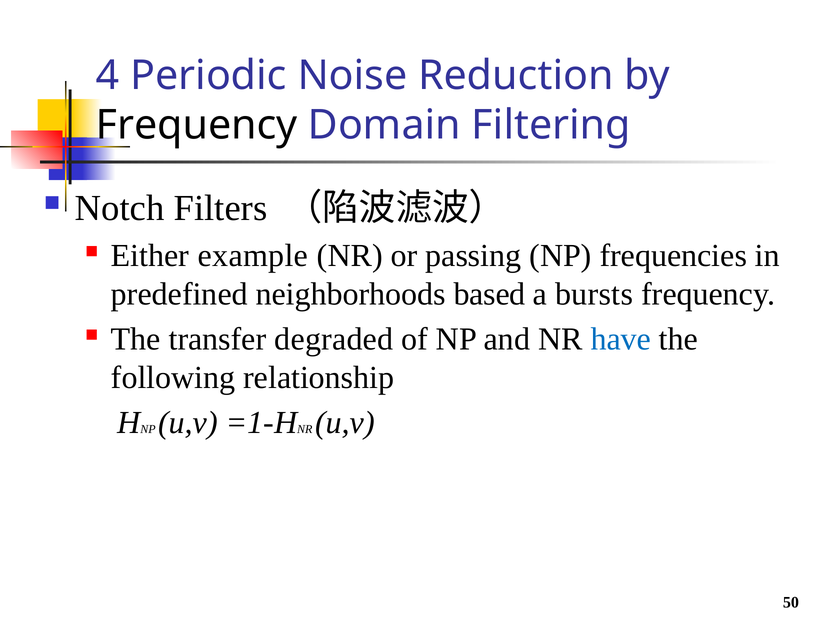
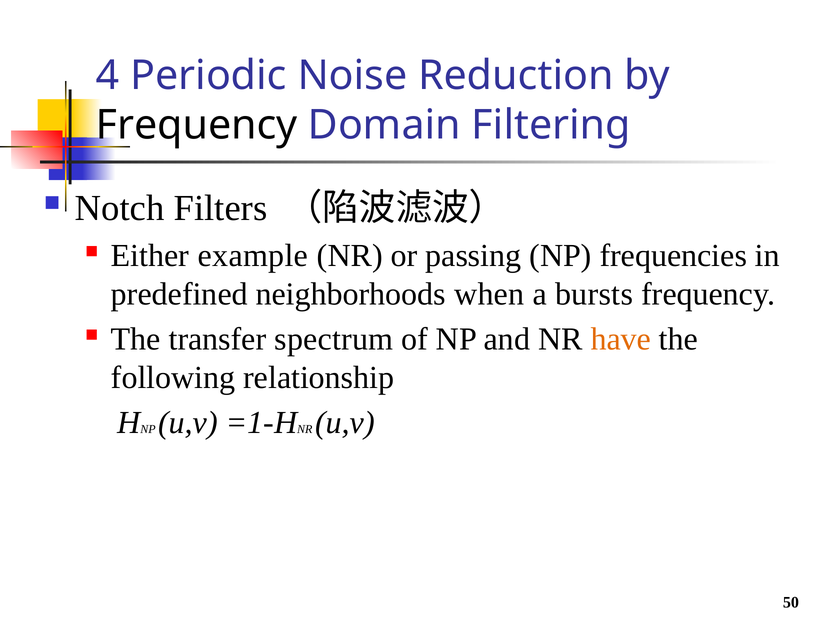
based: based -> when (489, 294)
degraded: degraded -> spectrum (334, 339)
have colour: blue -> orange (621, 339)
